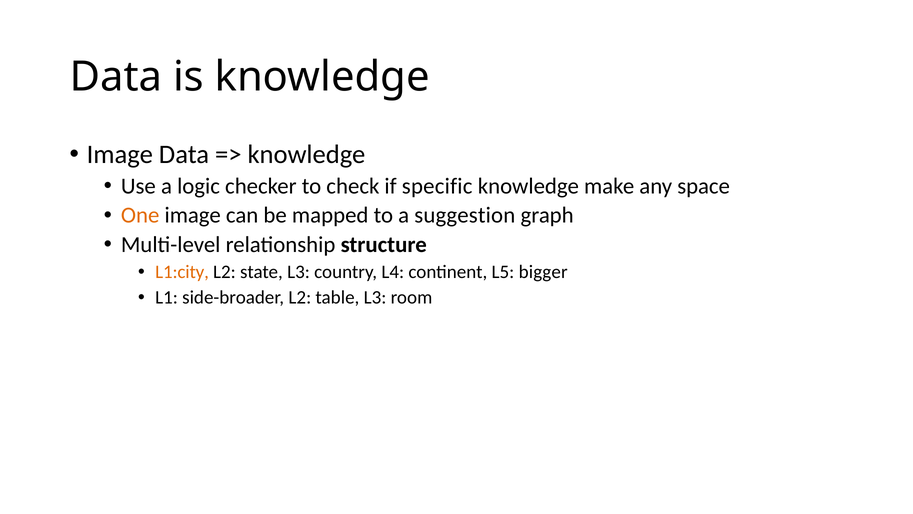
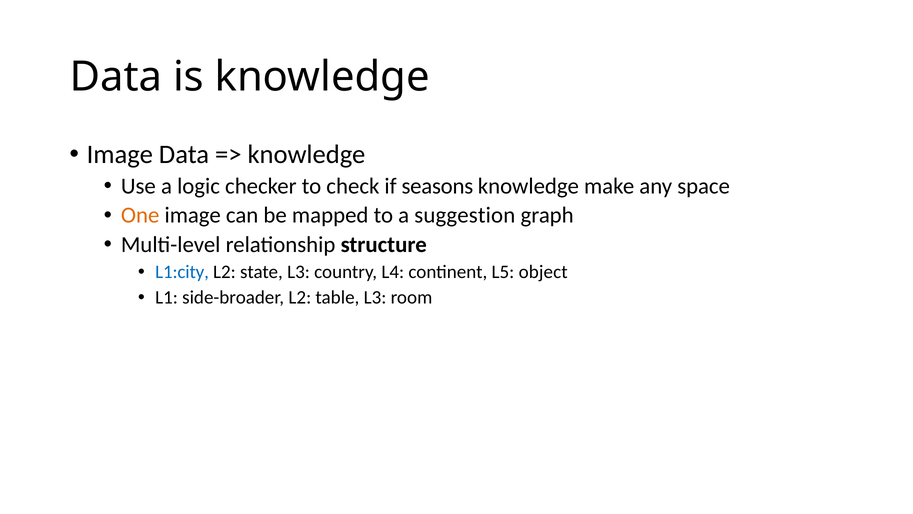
specific: specific -> seasons (437, 186)
L1:city colour: orange -> blue (182, 272)
bigger: bigger -> object (543, 272)
